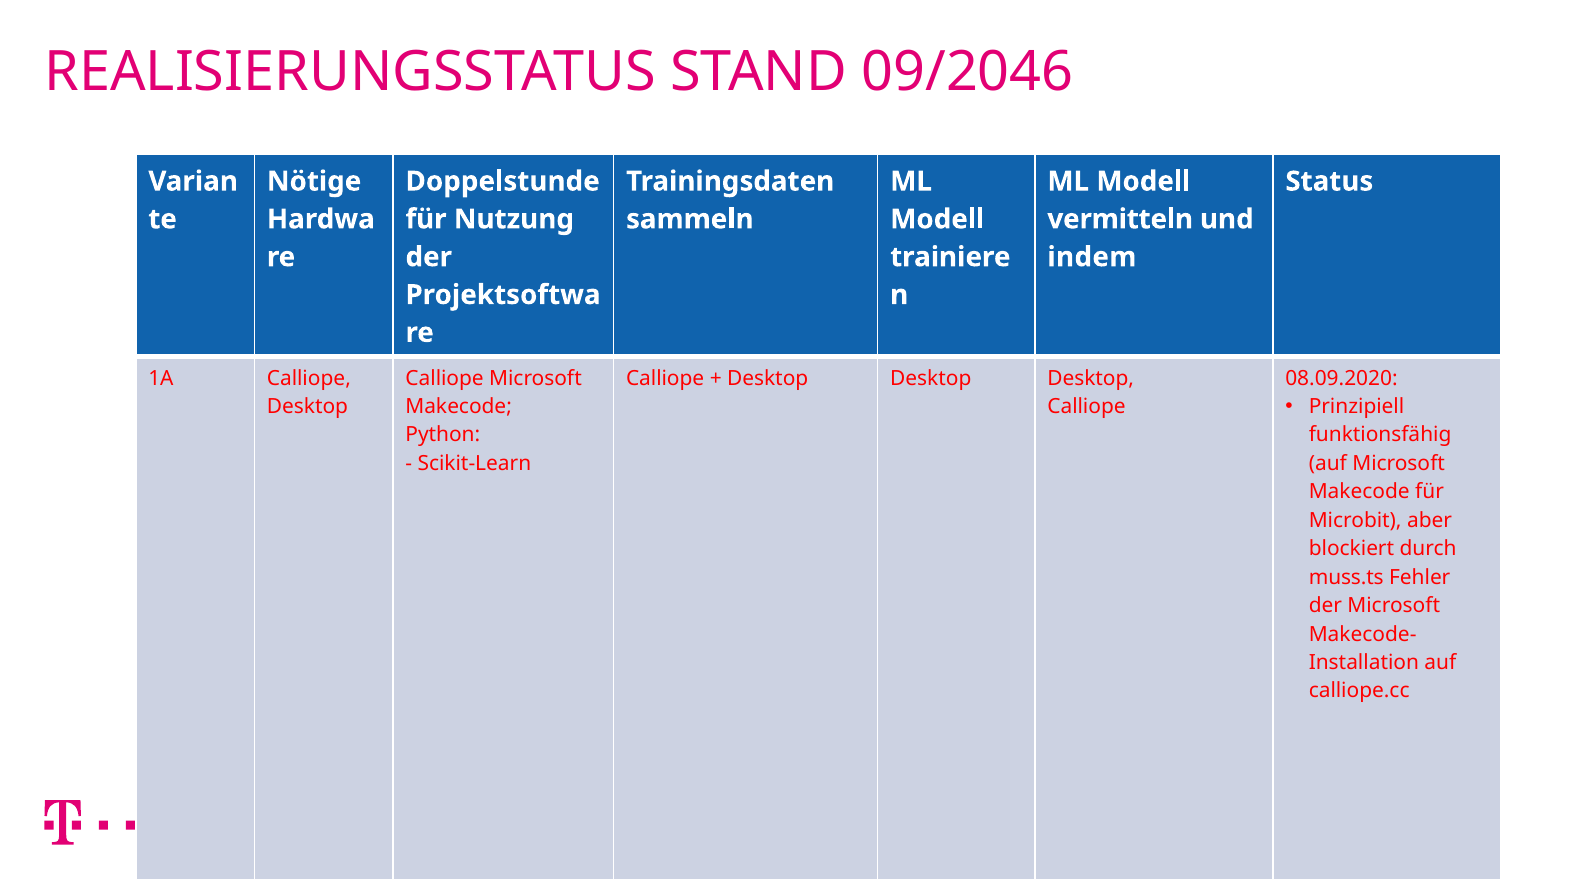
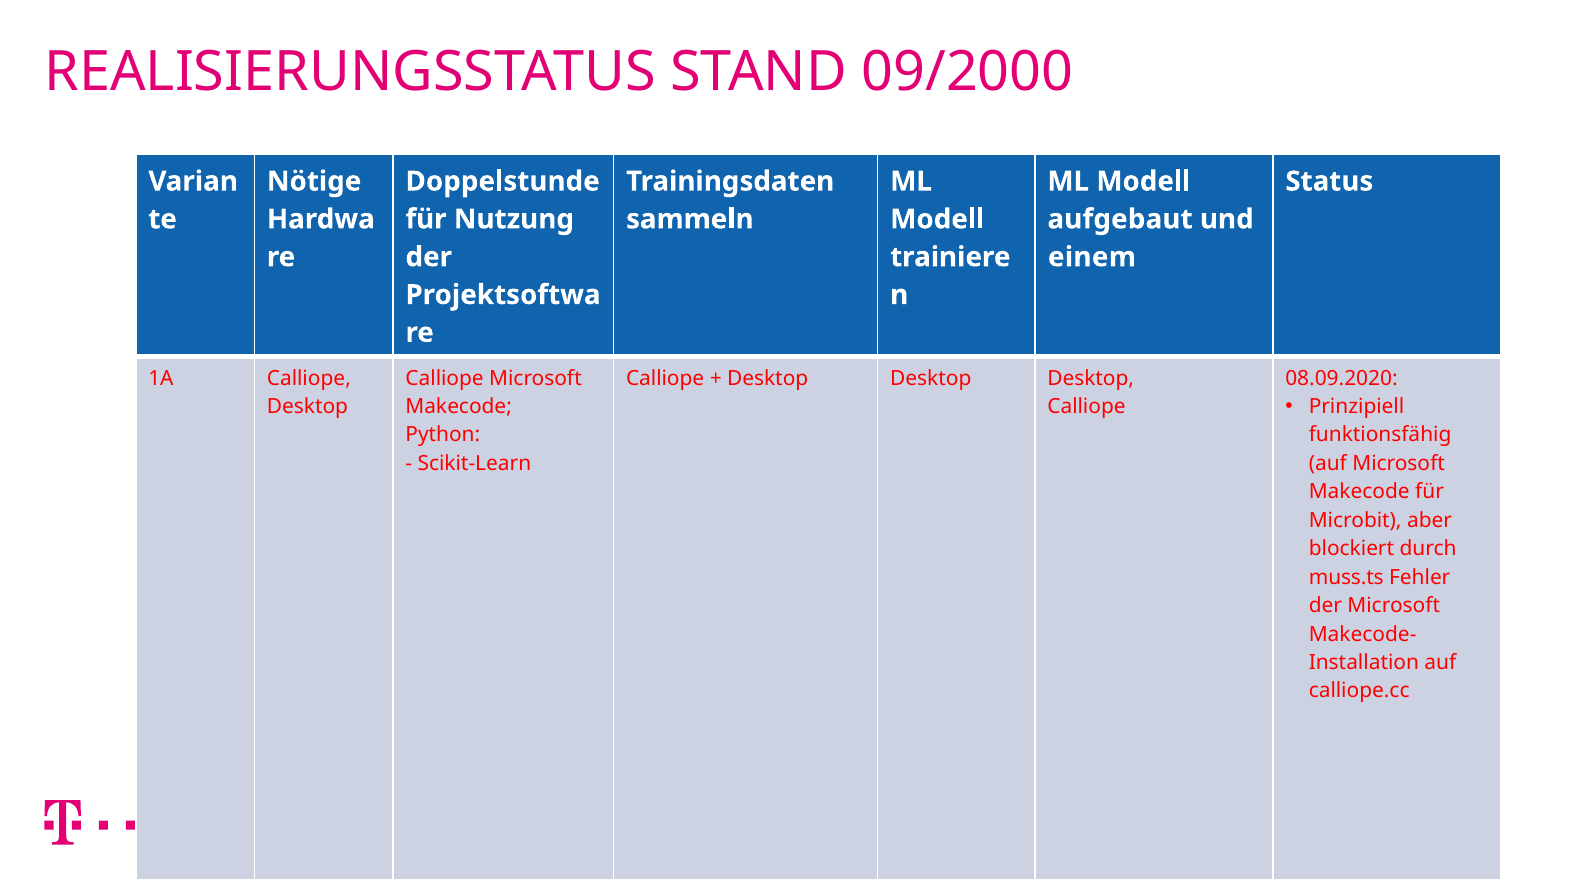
09/2046: 09/2046 -> 09/2000 (968, 72)
vermitteln: vermitteln -> aufgebaut (1120, 219)
indem: indem -> einem (1092, 257)
